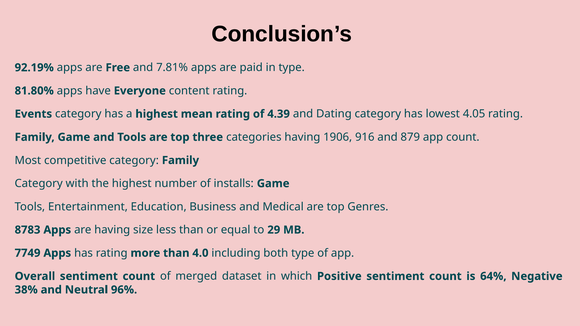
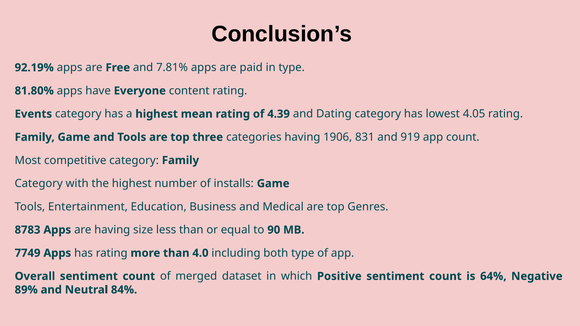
916: 916 -> 831 (365, 137)
879: 879 -> 919 (410, 137)
29: 29 -> 90 (274, 230)
38%: 38% -> 89% (26, 290)
96%: 96% -> 84% (124, 290)
